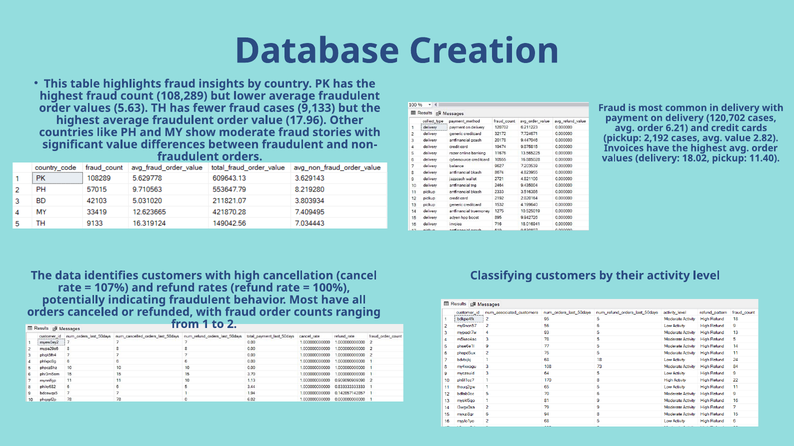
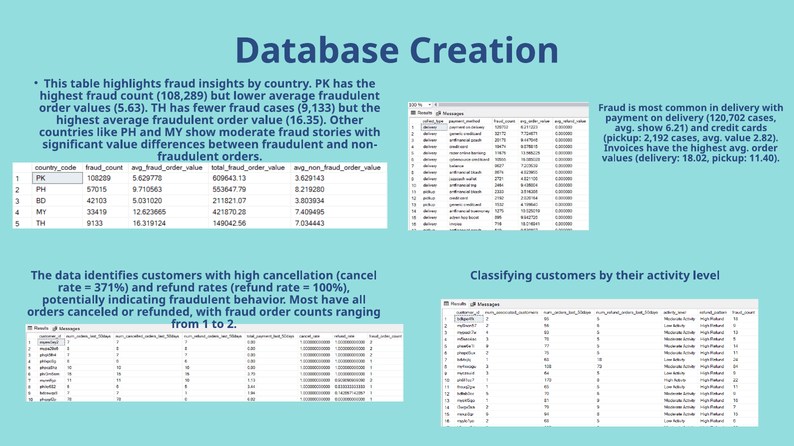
17.96: 17.96 -> 16.35 (306, 120)
order: order -> show (650, 128)
107%: 107% -> 371% (111, 288)
